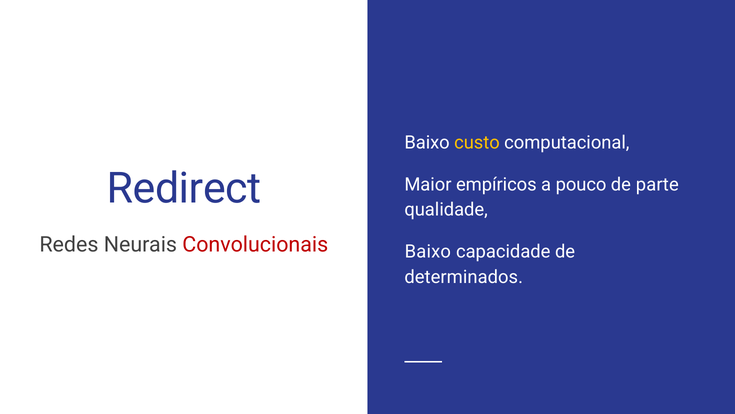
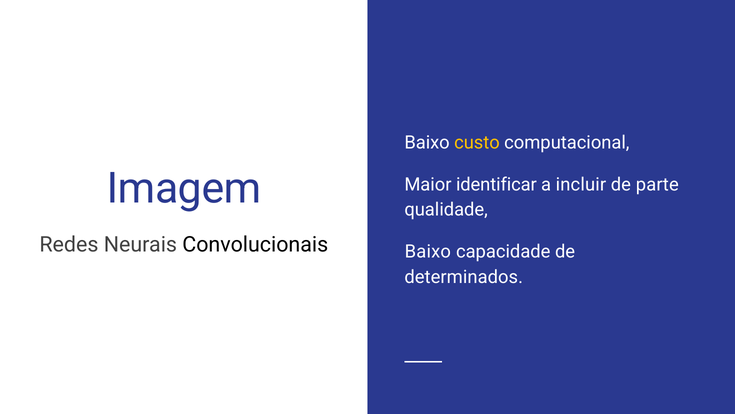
Redirect: Redirect -> Imagem (184, 188)
empíricos: empíricos -> identificar (496, 184)
pouco: pouco -> incluir (581, 184)
Convolucionais colour: red -> black (255, 244)
